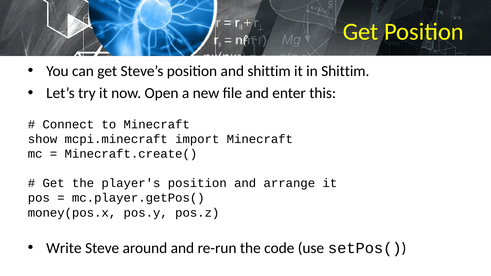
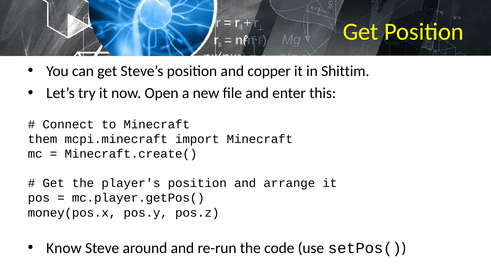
and shittim: shittim -> copper (269, 71)
show: show -> them (43, 139)
Write: Write -> Know (64, 248)
